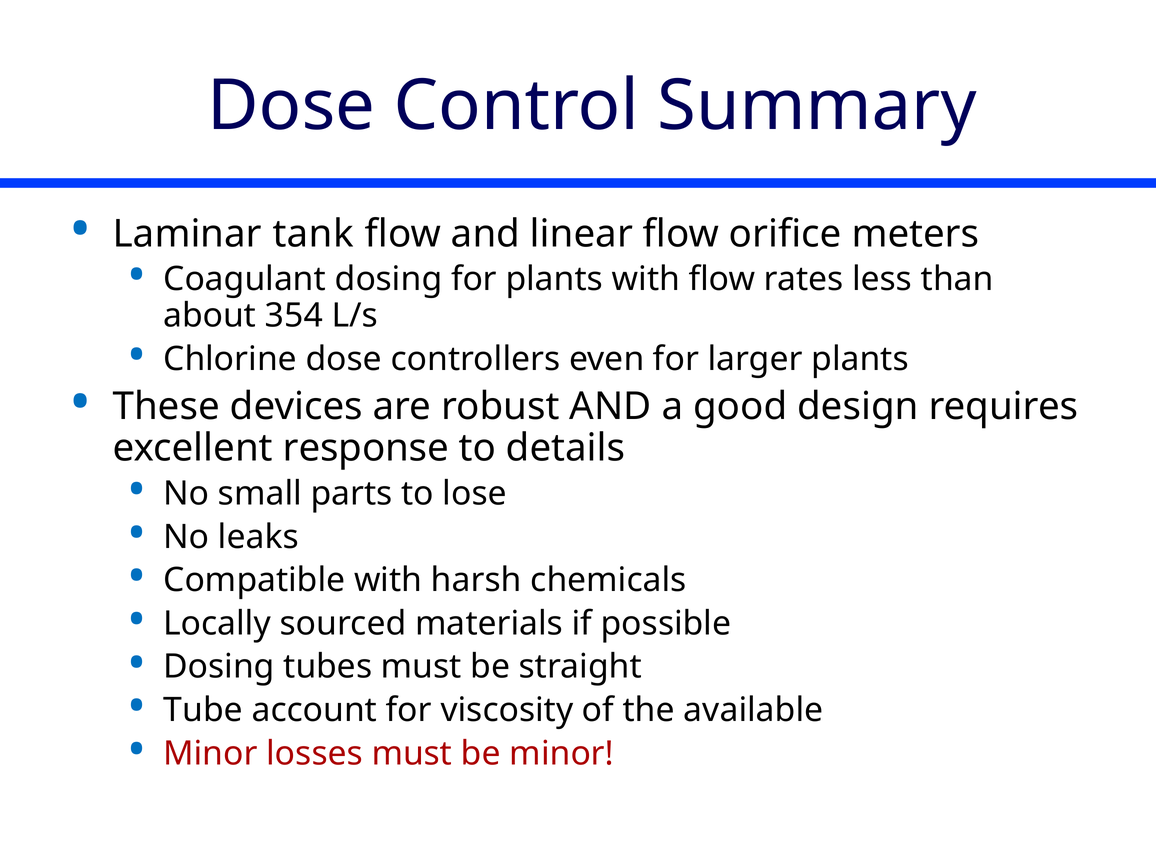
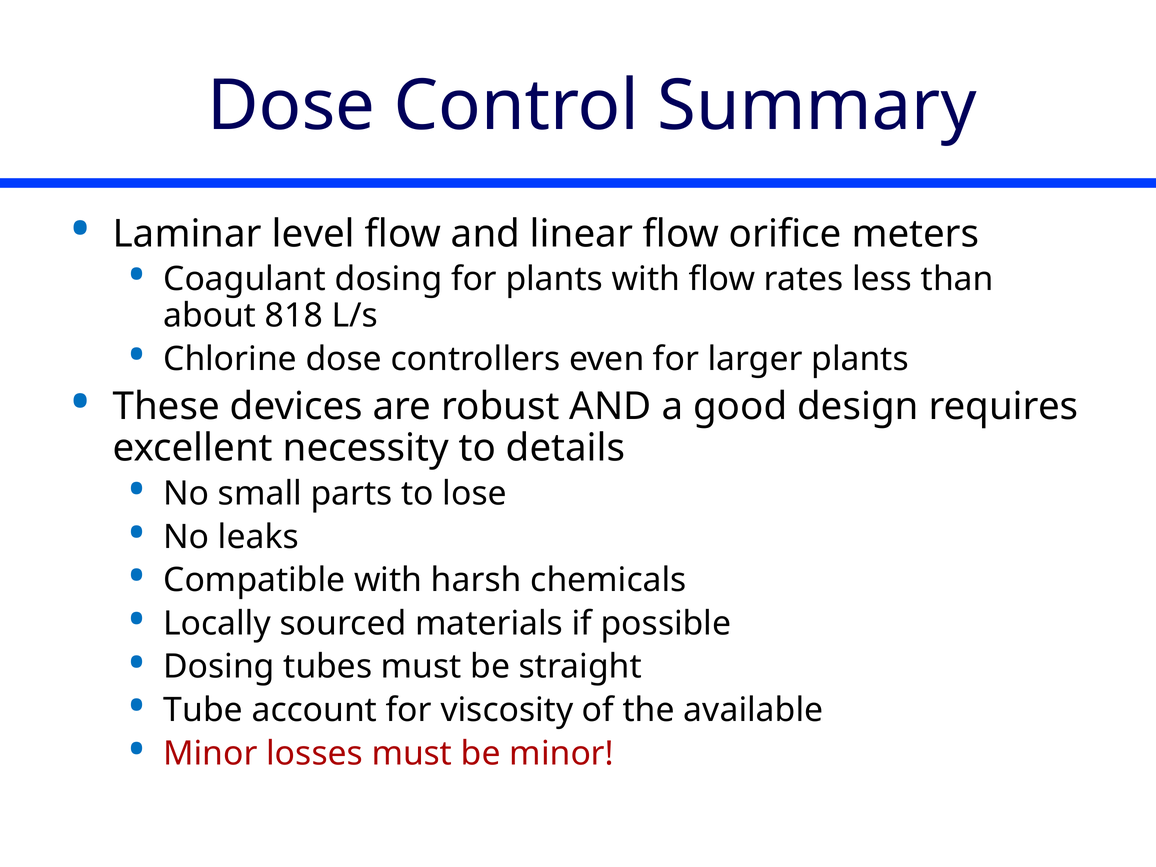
tank: tank -> level (313, 234)
354: 354 -> 818 (294, 316)
response: response -> necessity (366, 448)
